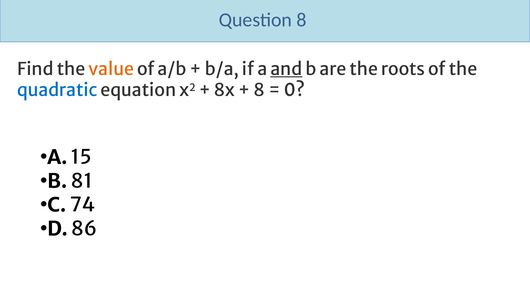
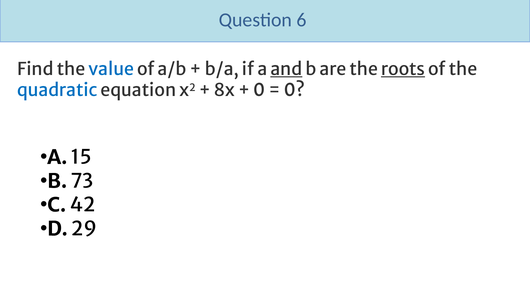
Question 8: 8 -> 6 (302, 20)
value colour: orange -> blue (111, 69)
roots underline: none -> present (403, 69)
8: 8 -> 0 (259, 91)
81: 81 -> 73 (82, 181)
74: 74 -> 42 (83, 205)
86: 86 -> 29 (84, 229)
